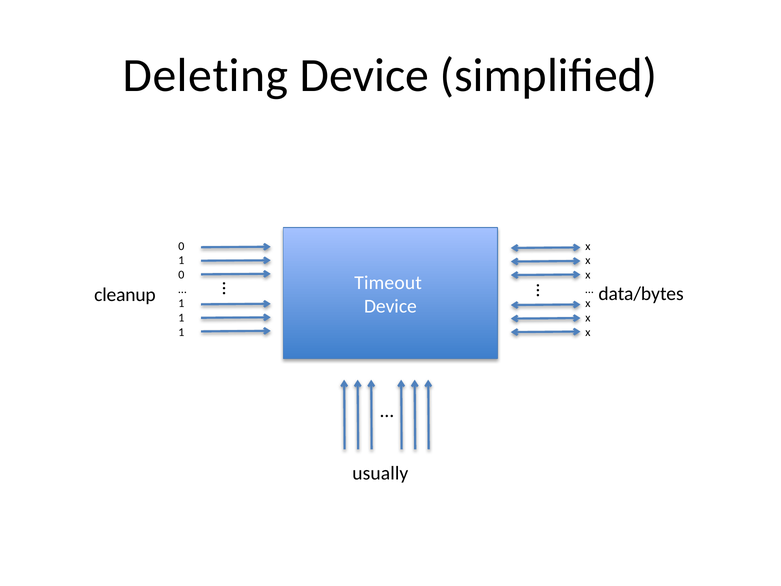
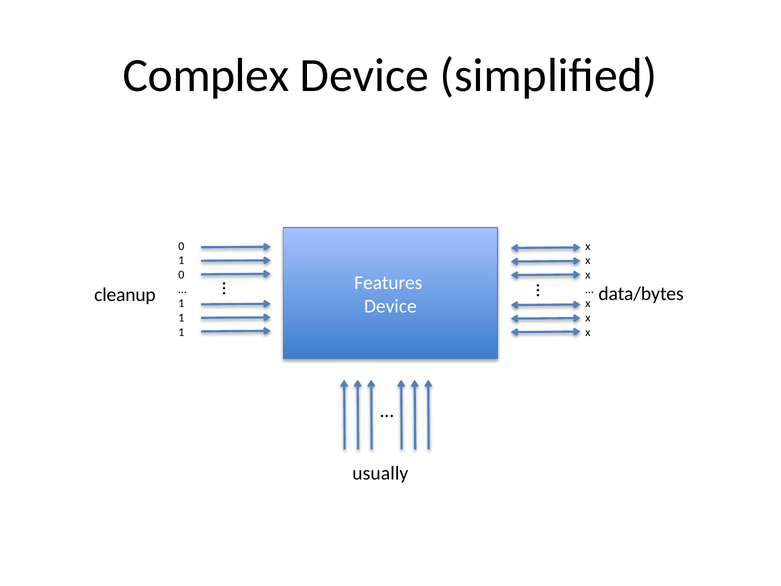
Deleting: Deleting -> Complex (206, 76)
Timeout: Timeout -> Features (388, 282)
